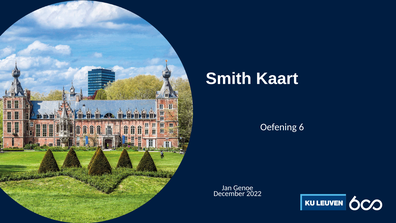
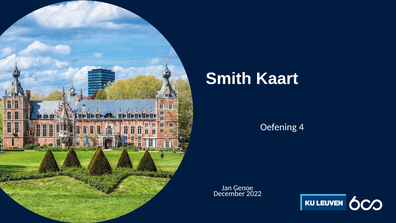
6: 6 -> 4 (301, 127)
